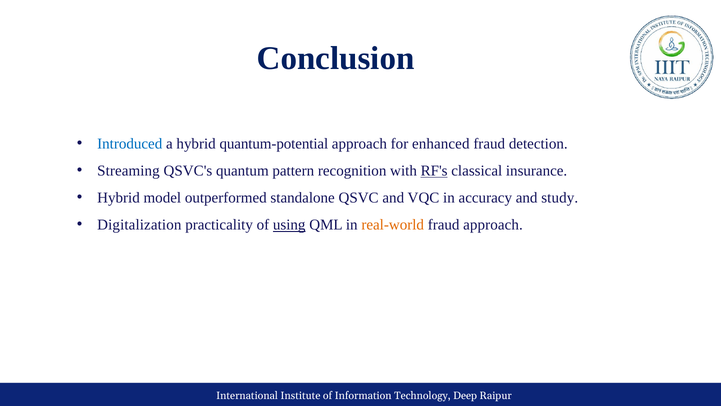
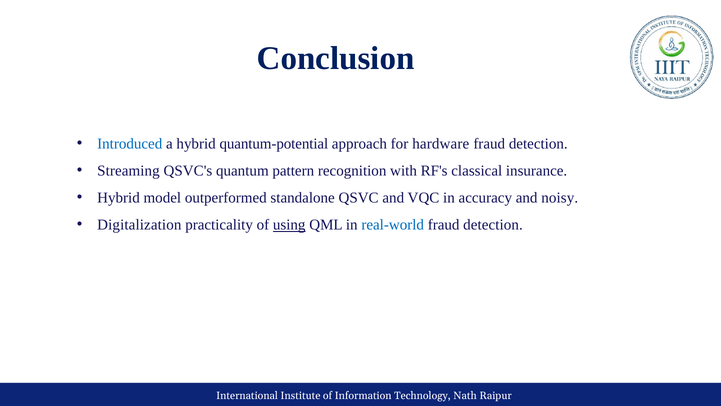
enhanced: enhanced -> hardware (441, 143)
RF's underline: present -> none (434, 171)
study: study -> noisy (560, 198)
real-world colour: orange -> blue (393, 225)
approach: approach -> detection (493, 225)
Deep: Deep -> Nath (465, 395)
